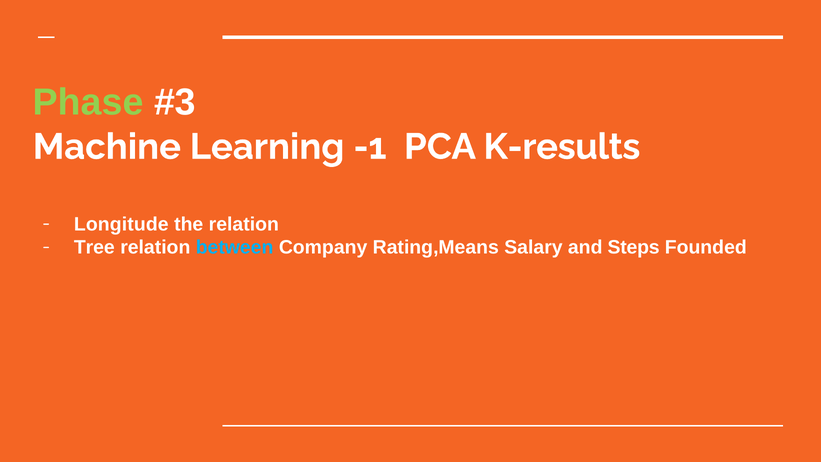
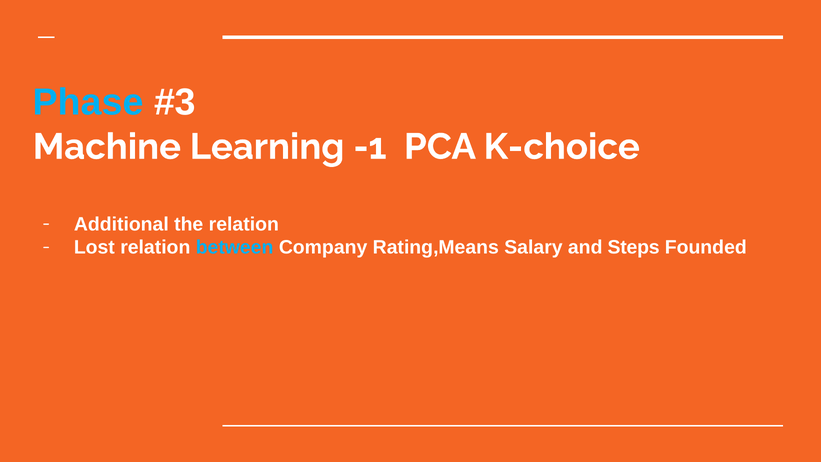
Phase colour: light green -> light blue (88, 102)
K-results: K-results -> K-choice (562, 147)
Longitude: Longitude -> Additional (121, 224)
Tree: Tree -> Lost (94, 247)
